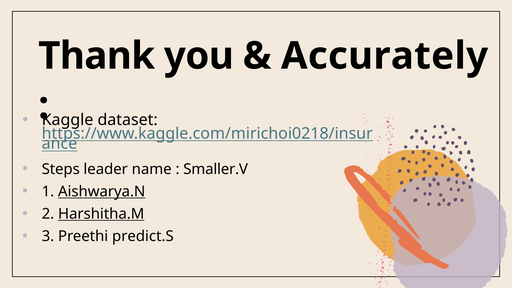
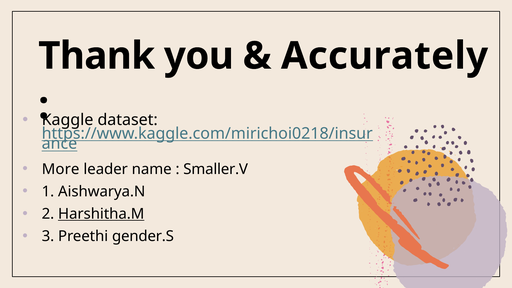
Steps: Steps -> More (61, 169)
Aishwarya.N underline: present -> none (102, 192)
predict.S: predict.S -> gender.S (143, 236)
